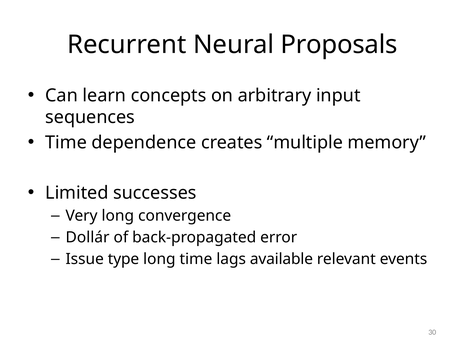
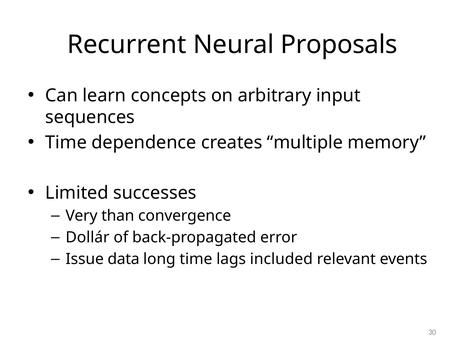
Very long: long -> than (118, 216)
type: type -> data (124, 259)
available: available -> included (281, 259)
